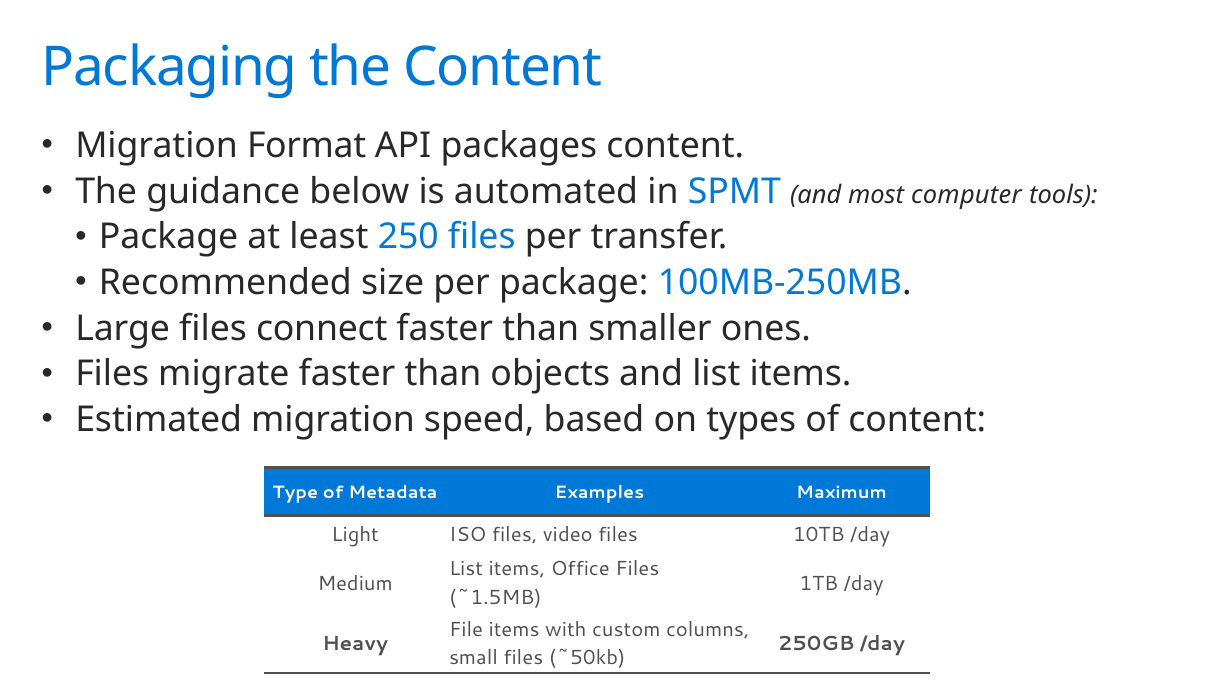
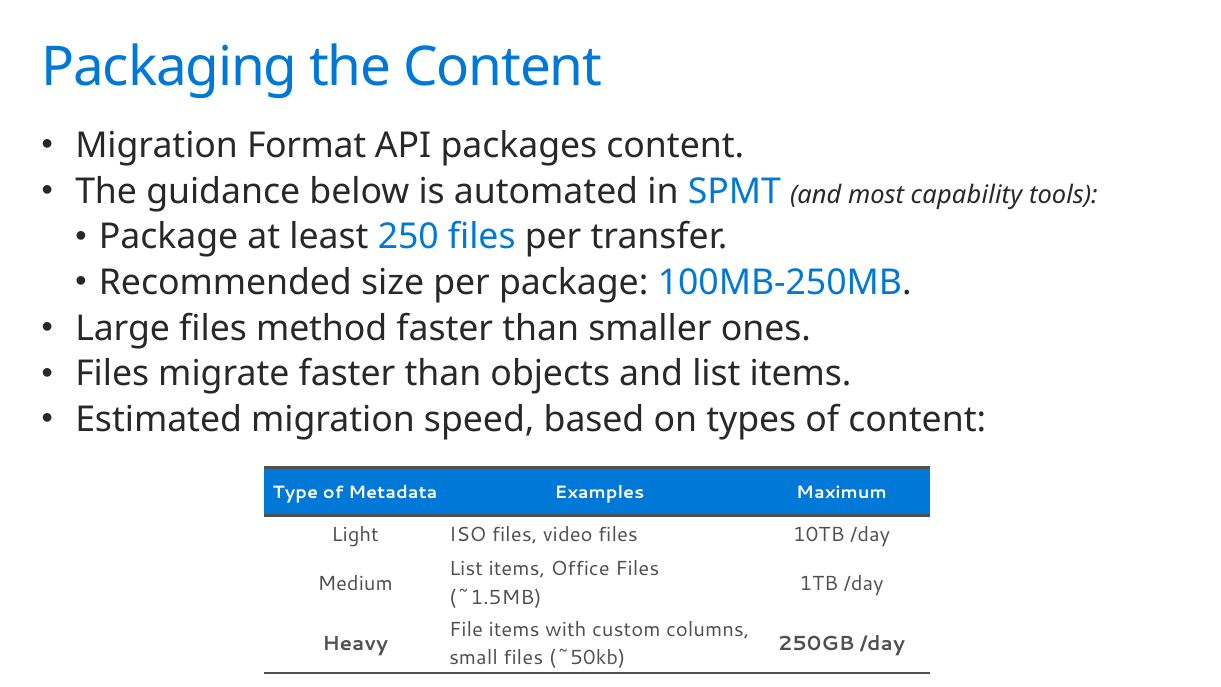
computer: computer -> capability (966, 195)
connect: connect -> method (322, 328)
